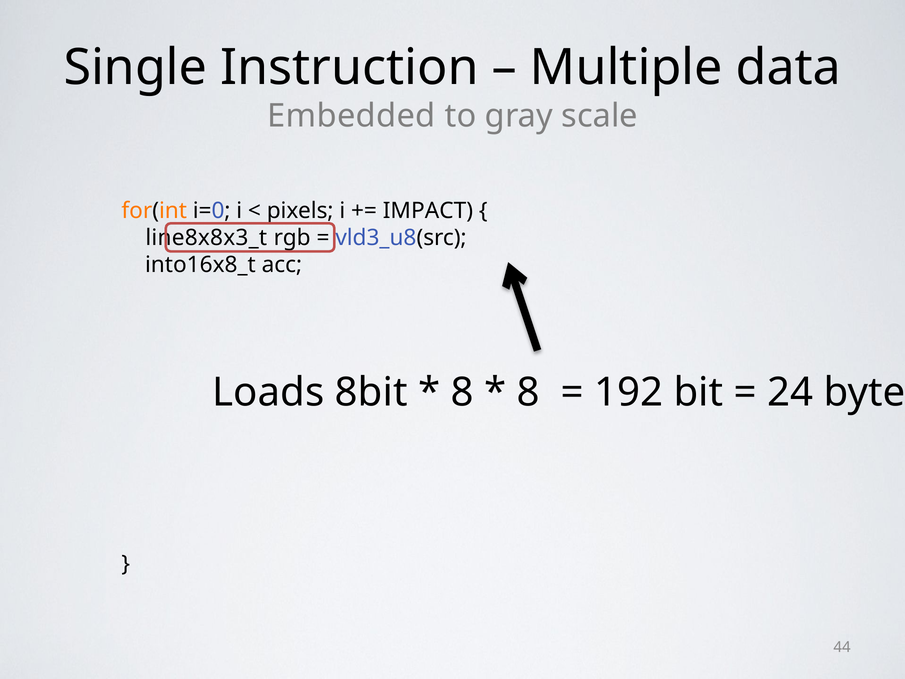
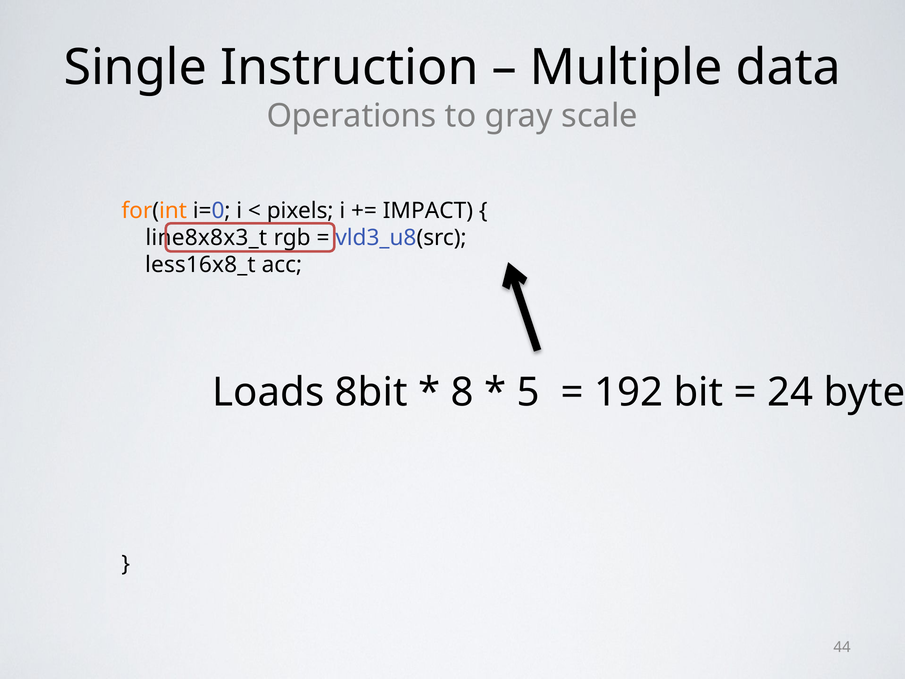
Embedded: Embedded -> Operations (352, 116)
into16x8_t: into16x8_t -> less16x8_t (200, 265)
8: 8 -> 5 (528, 392)
